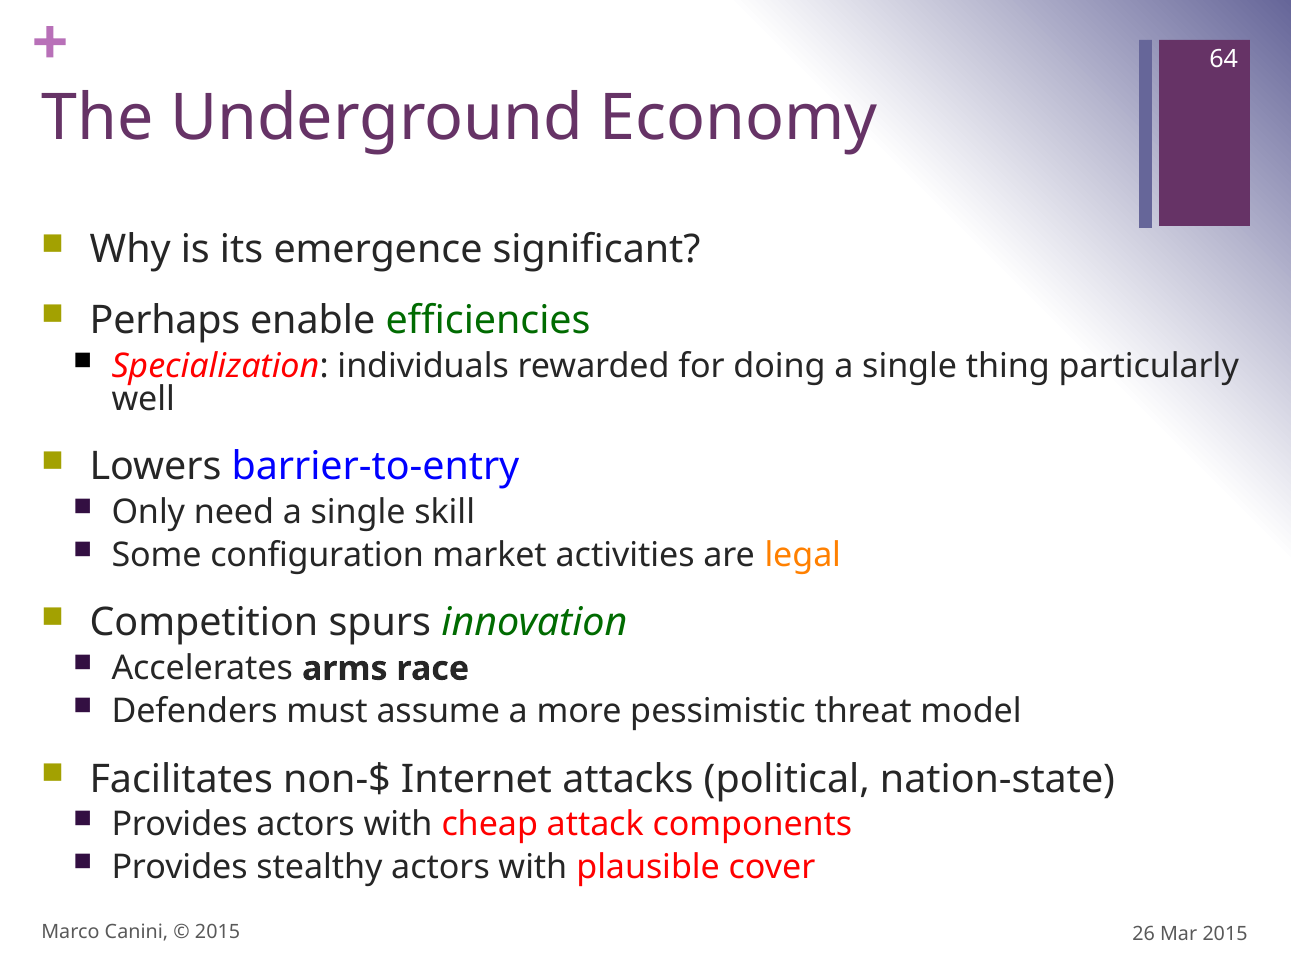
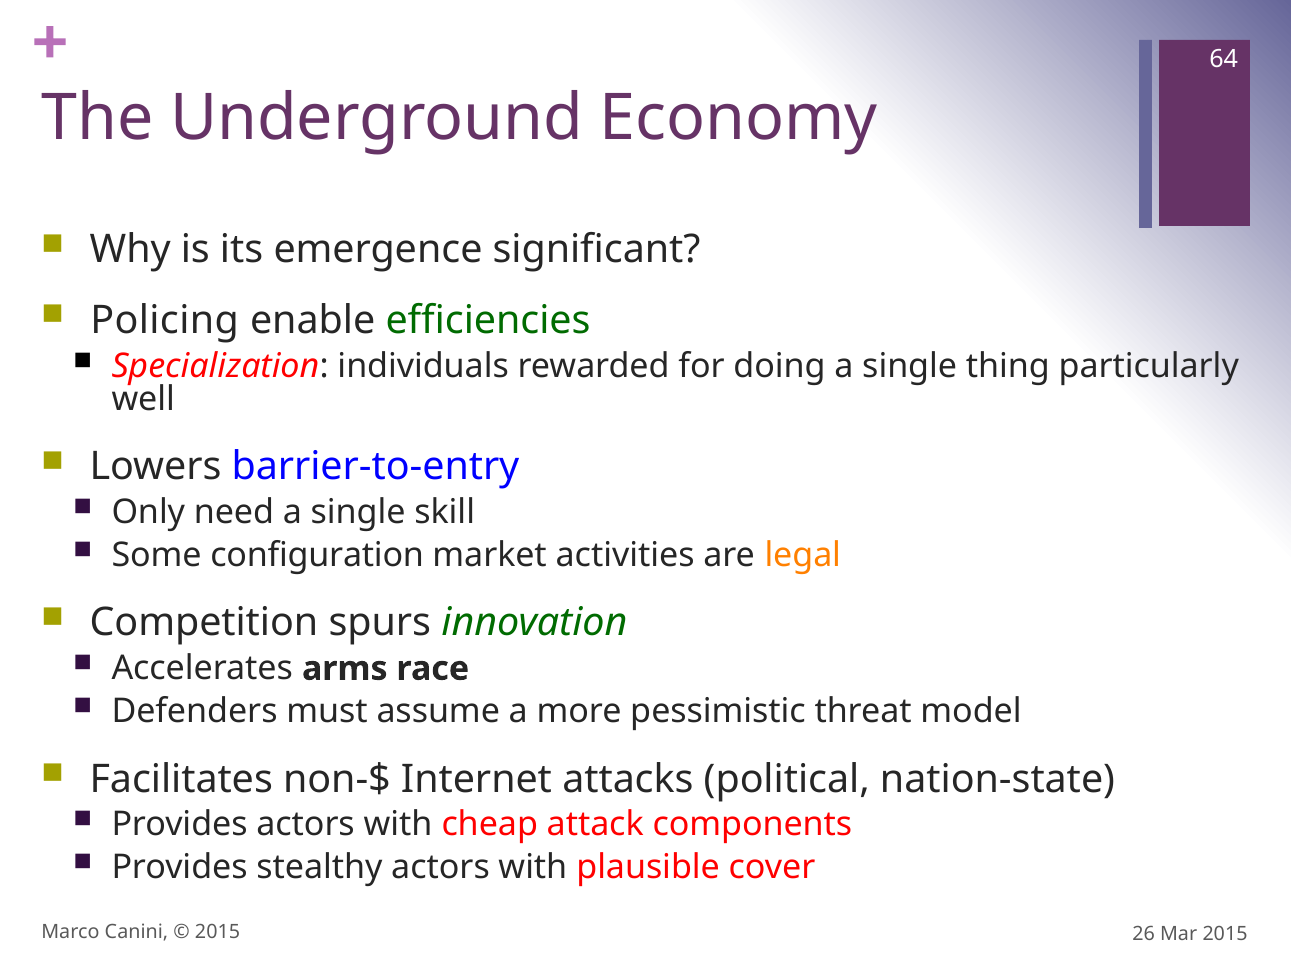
Perhaps: Perhaps -> Policing (165, 321)
